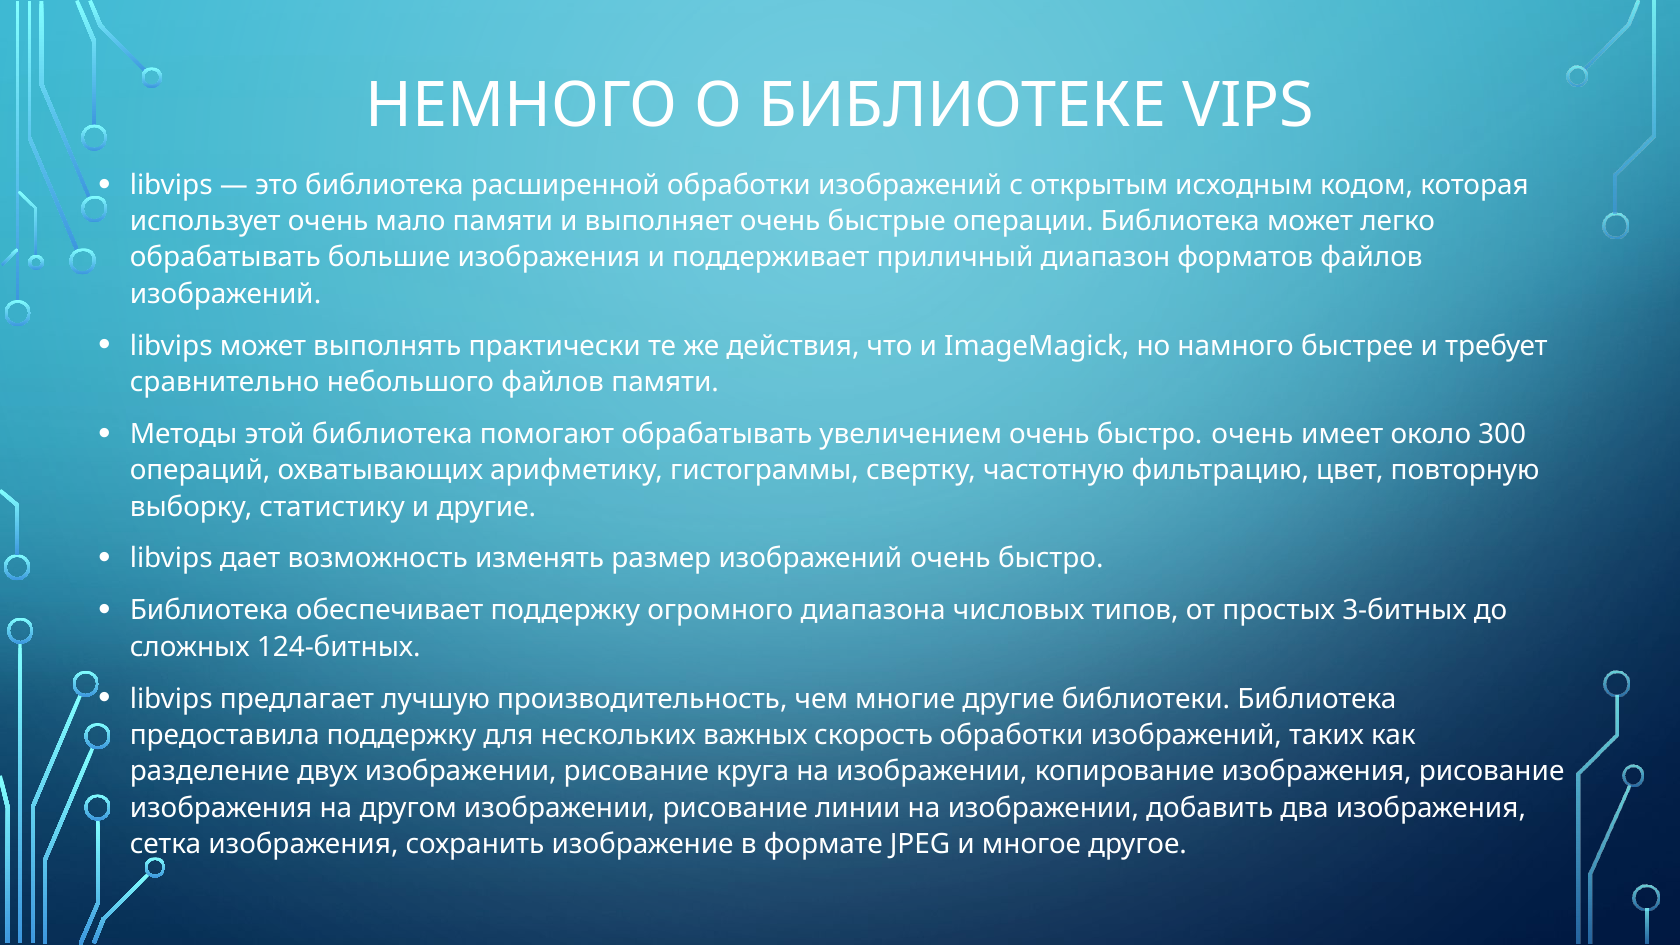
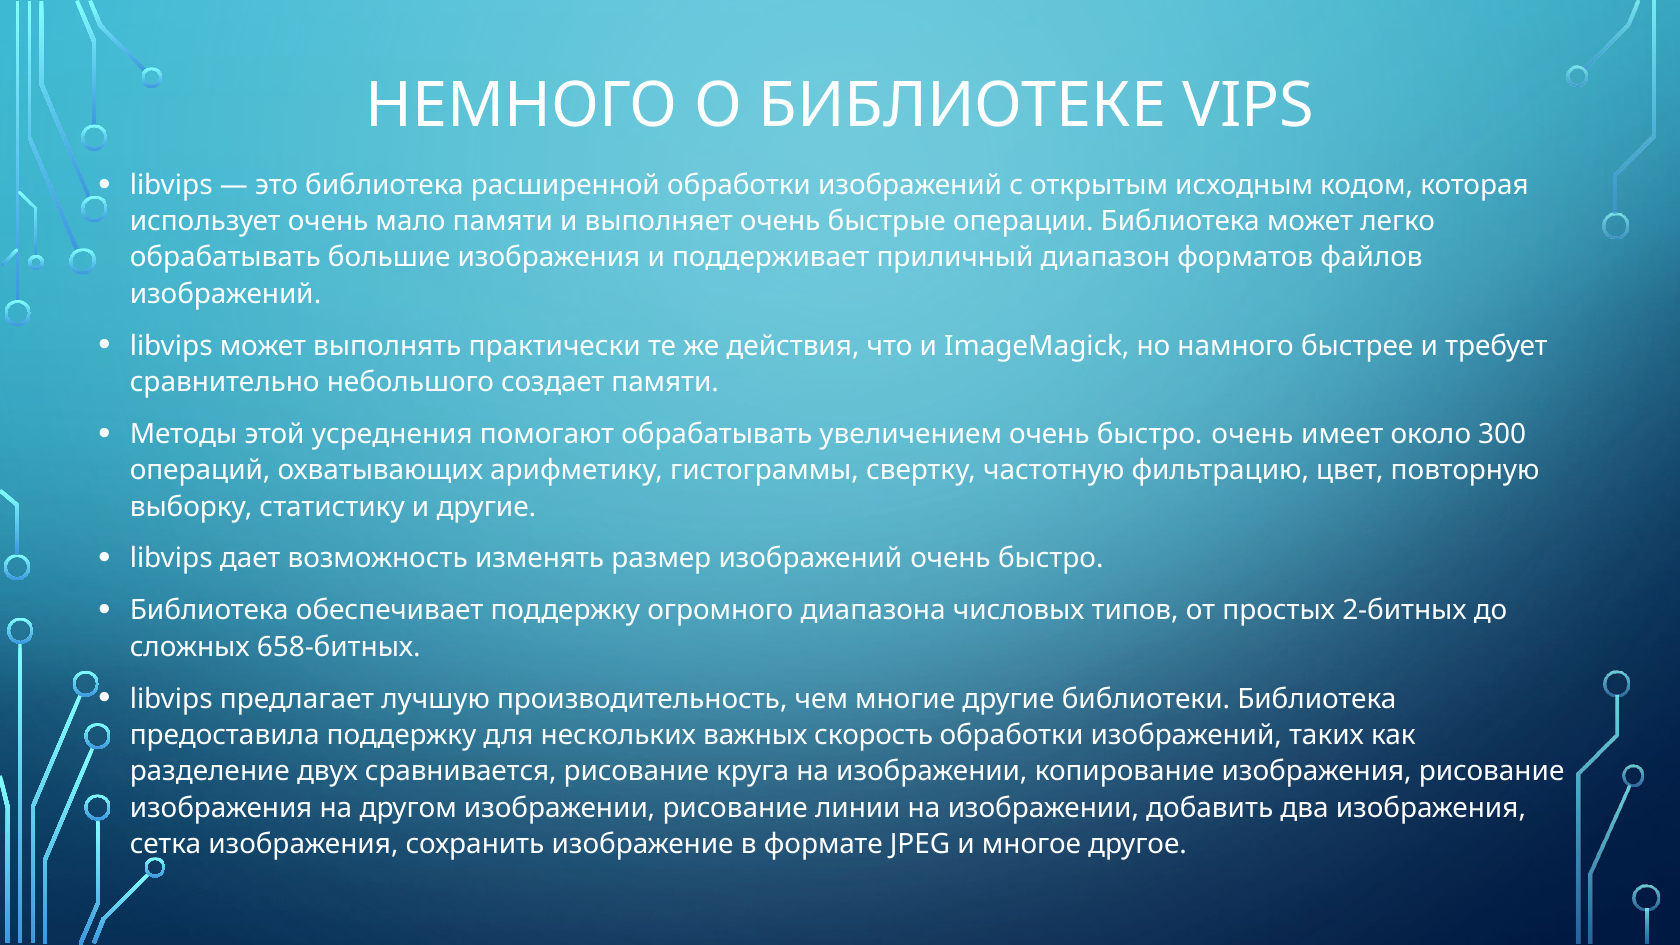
небольшого файлов: файлов -> создает (553, 382)
этой библиотека: библиотека -> усреднения (392, 434)
3-битных: 3-битных -> 2-битных (1404, 611)
124-битных: 124-битных -> 658-битных (339, 647)
двух изображении: изображении -> сравнивается (461, 772)
